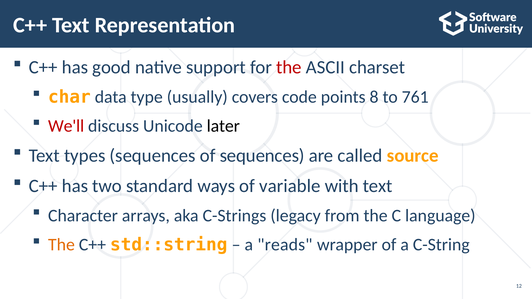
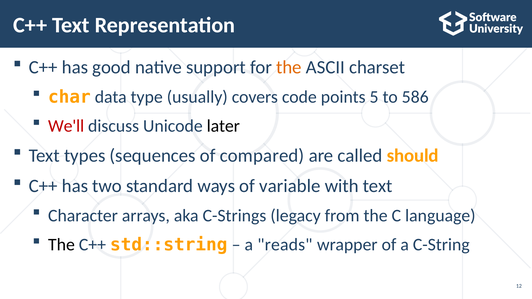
the colour: red -> orange (289, 68)
8: 8 -> 5 (374, 97)
761: 761 -> 586 (415, 97)
of sequences: sequences -> compared (262, 156)
source: source -> should (413, 156)
The colour: orange -> black (61, 245)
